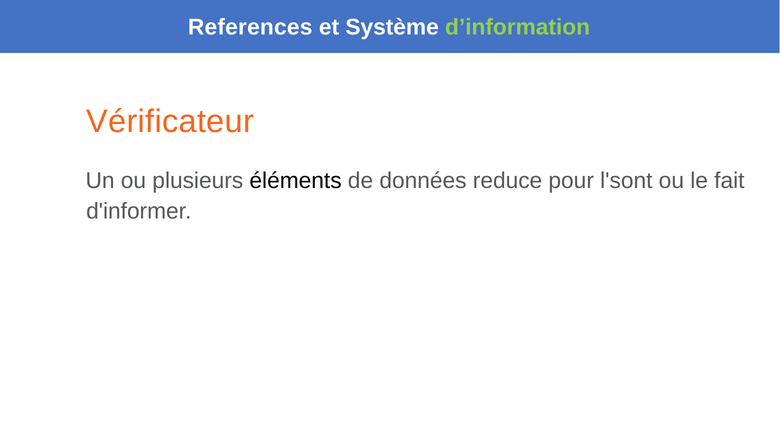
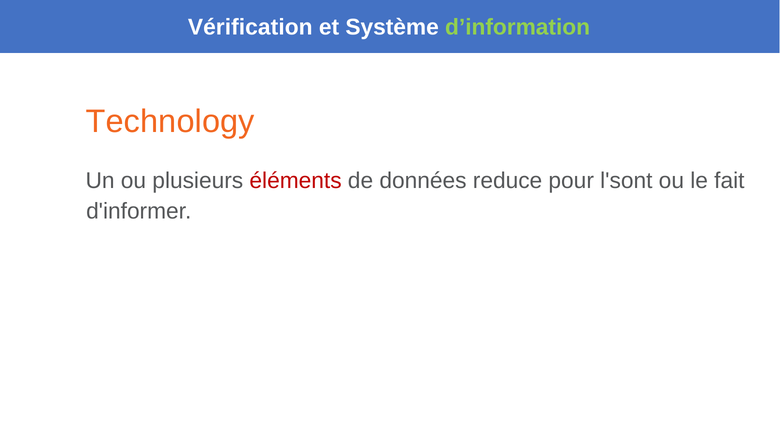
References: References -> Vérification (250, 27)
Vérificateur: Vérificateur -> Technology (170, 121)
éléments colour: black -> red (296, 181)
